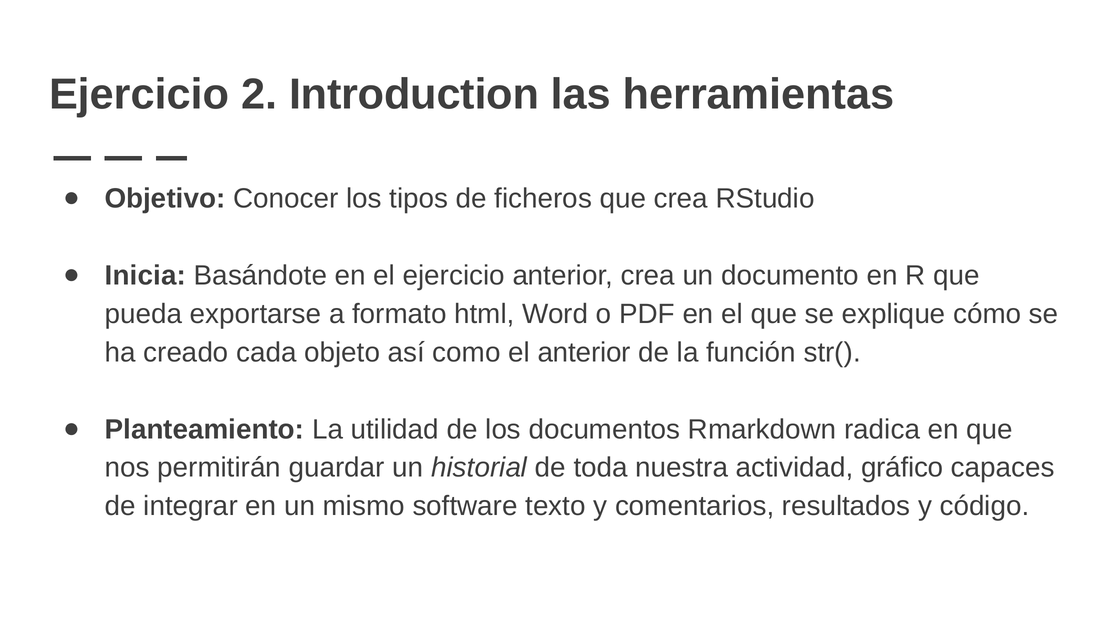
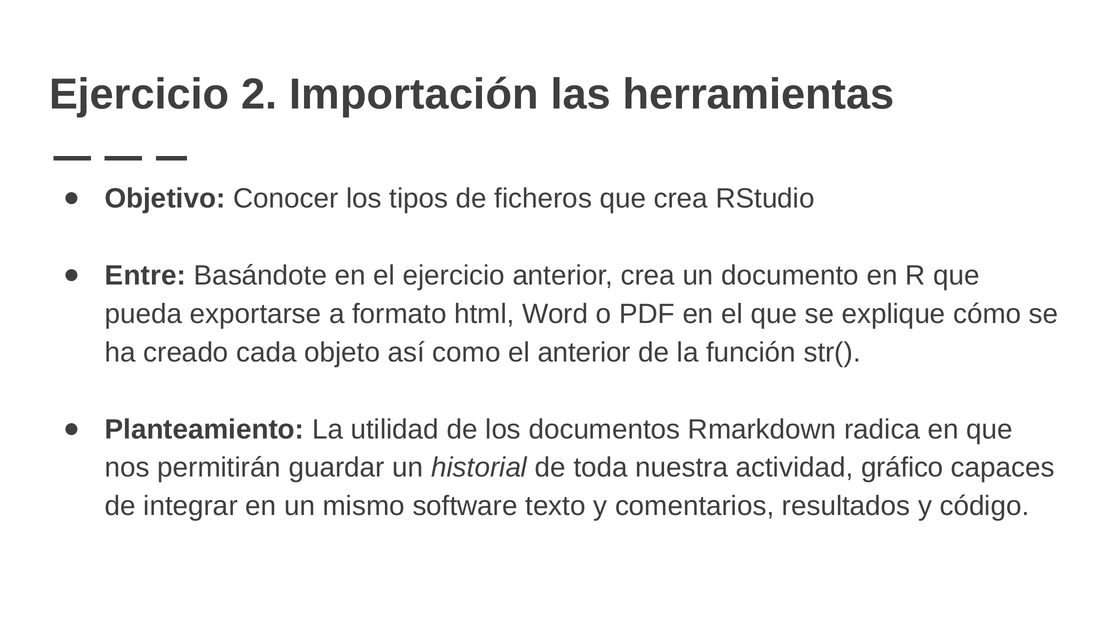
Introduction: Introduction -> Importación (414, 94)
Inicia: Inicia -> Entre (145, 275)
